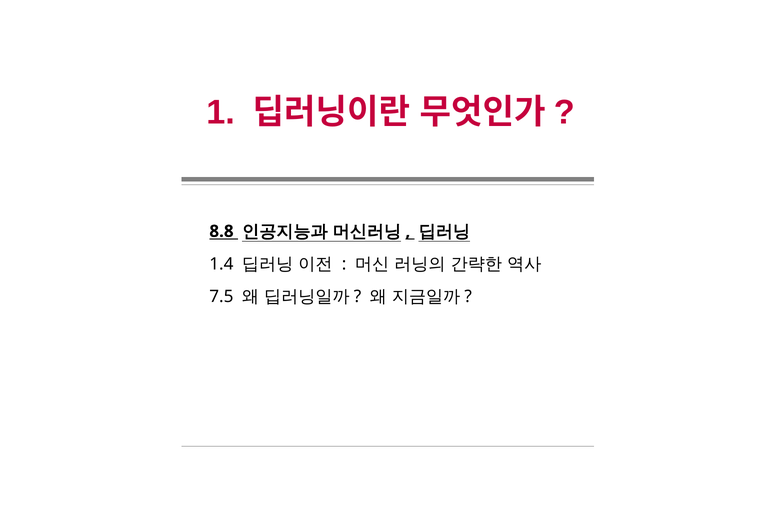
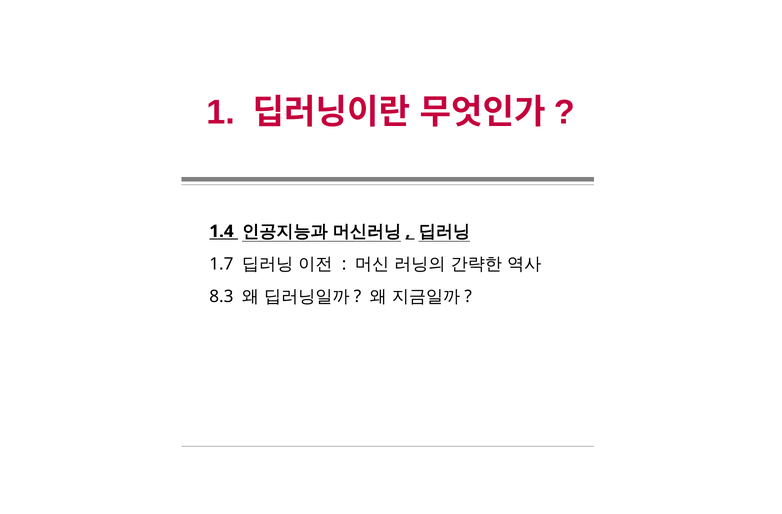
8.8: 8.8 -> 1.4 (221, 231)
1.4: 1.4 -> 1.7 (221, 264)
7.5: 7.5 -> 8.3 (221, 297)
